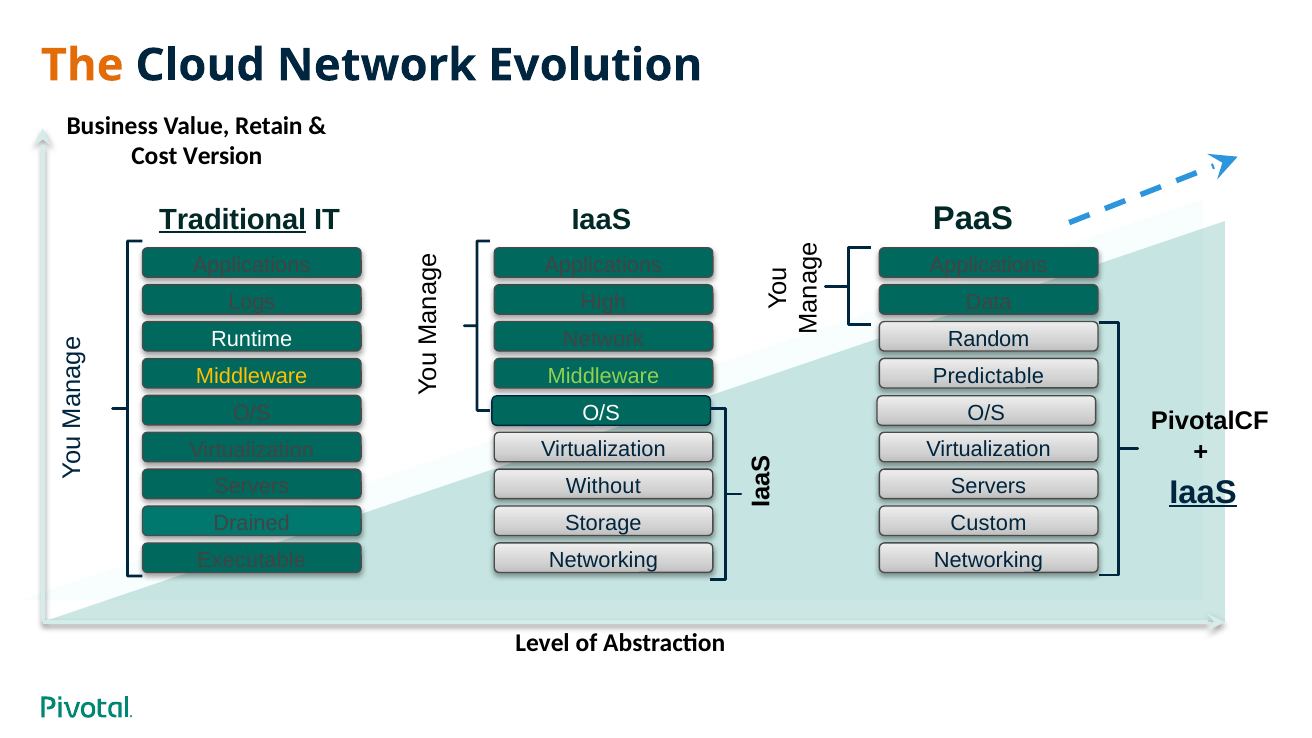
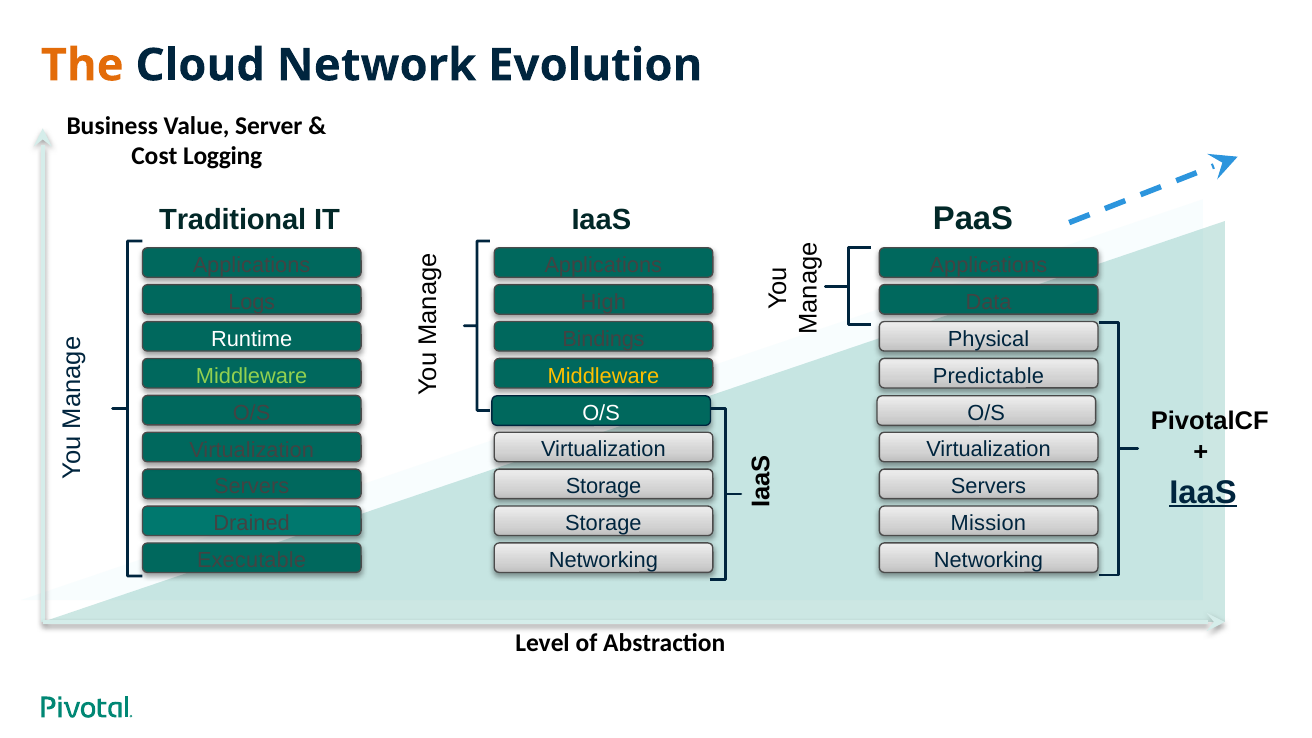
Retain: Retain -> Server (269, 126)
Version: Version -> Logging (223, 156)
Traditional underline: present -> none (233, 220)
Network: Network -> Bindings (604, 339)
Random: Random -> Physical (989, 339)
Middleware colour: yellow -> light green (252, 376)
Middleware colour: light green -> yellow (603, 376)
Without: Without -> Storage (604, 487)
Custom: Custom -> Mission (988, 524)
